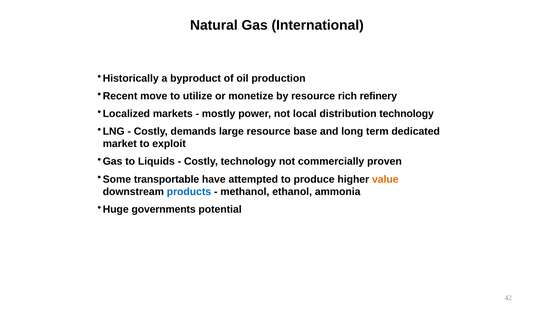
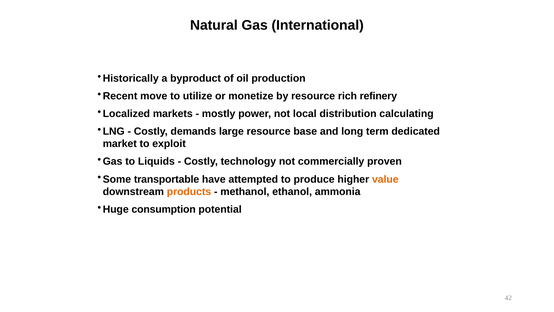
distribution technology: technology -> calculating (407, 114)
products colour: blue -> orange (189, 191)
governments: governments -> consumption (164, 209)
